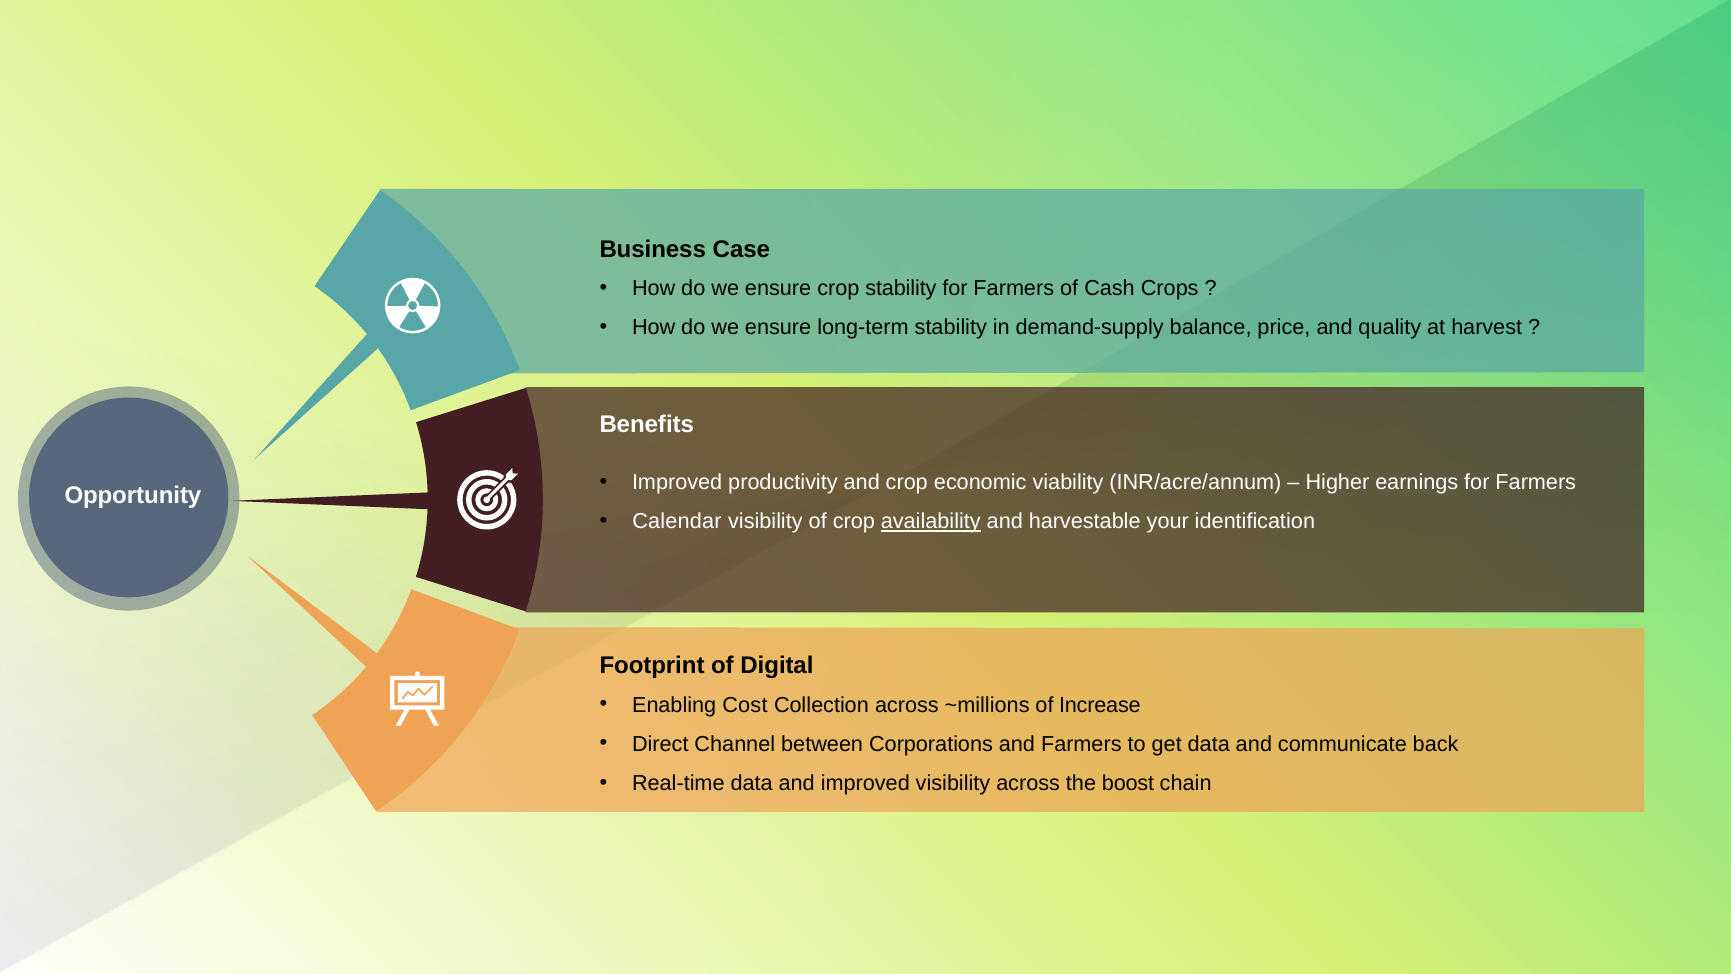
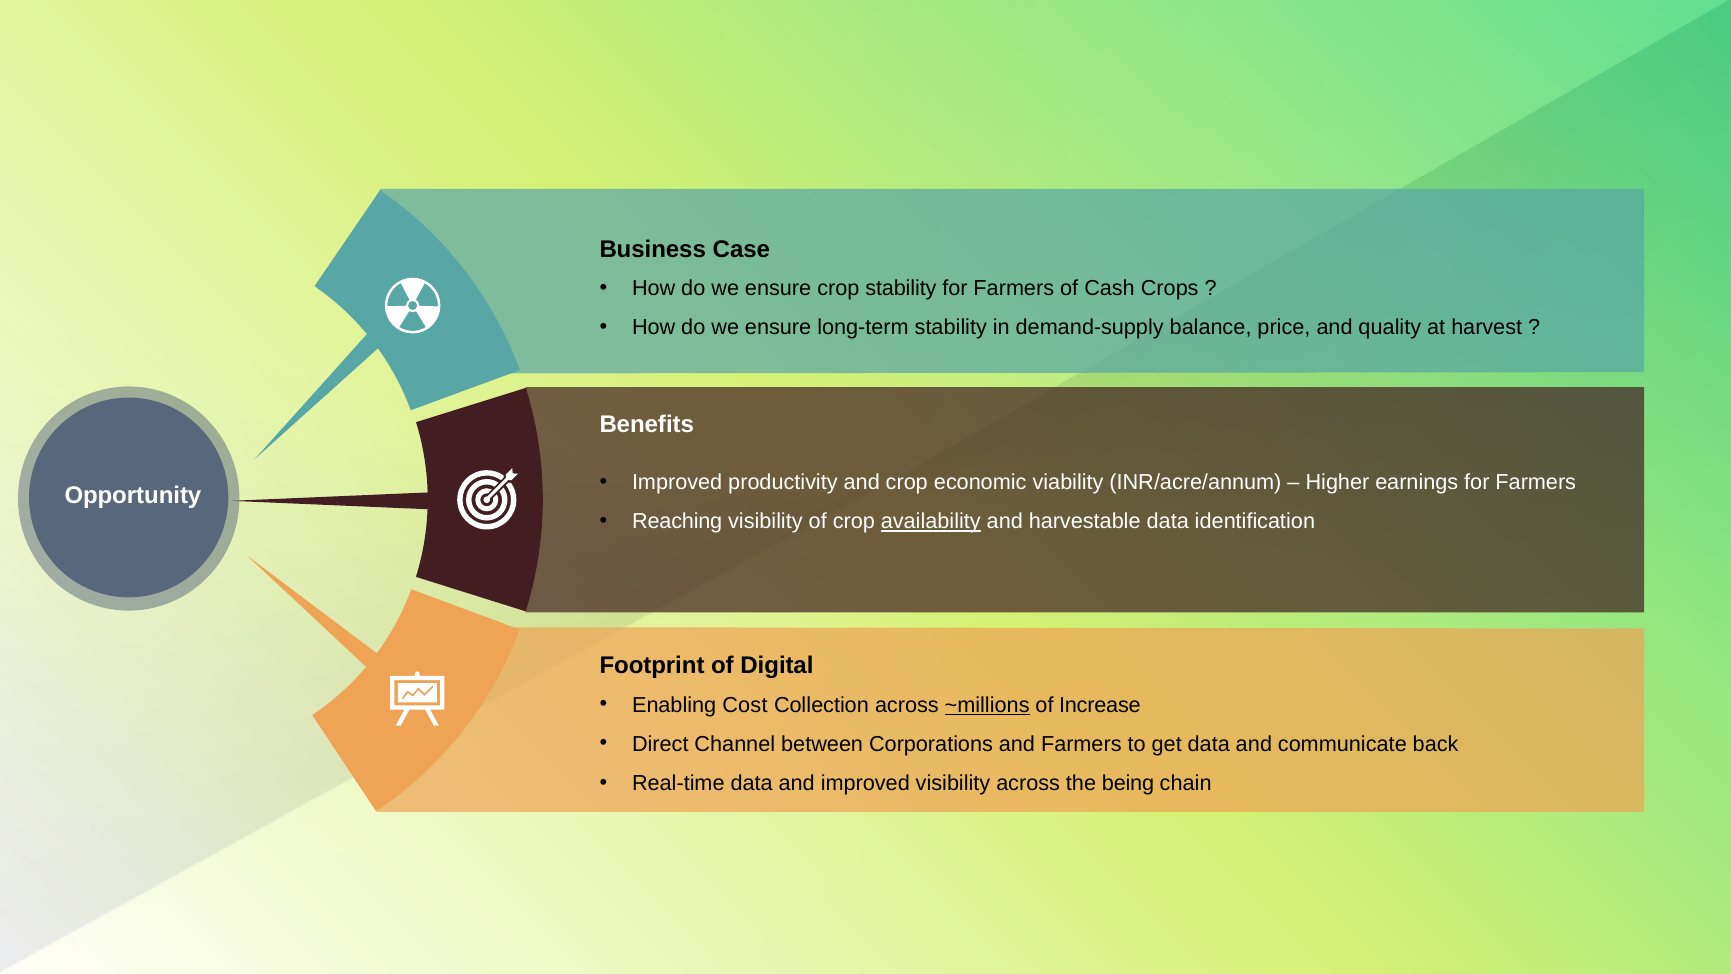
Calendar: Calendar -> Reaching (677, 522)
harvestable your: your -> data (1168, 522)
~millions underline: none -> present (987, 705)
boost: boost -> being (1128, 783)
